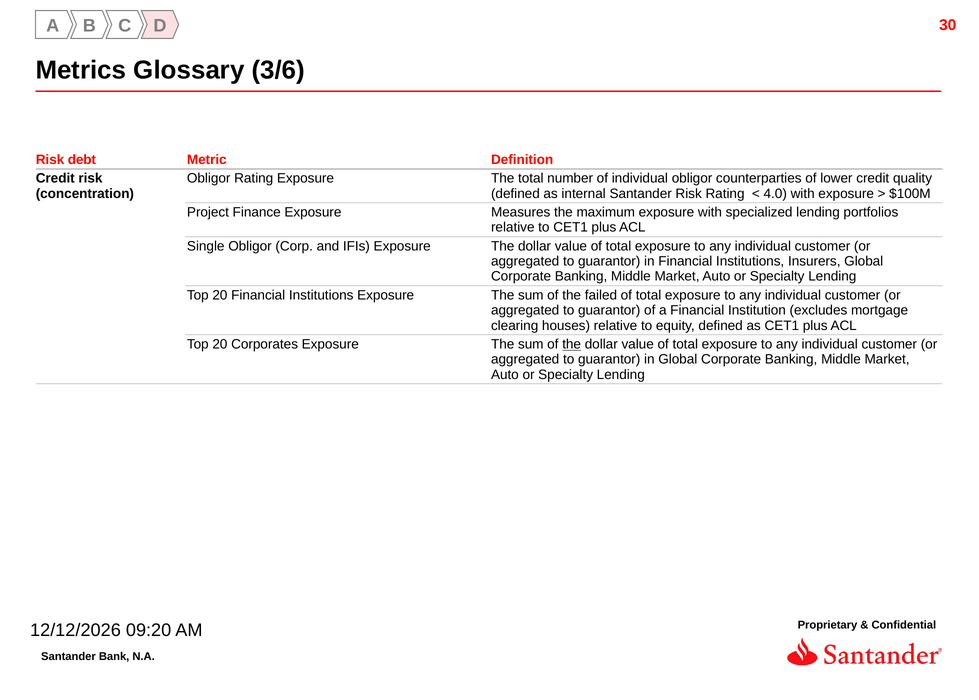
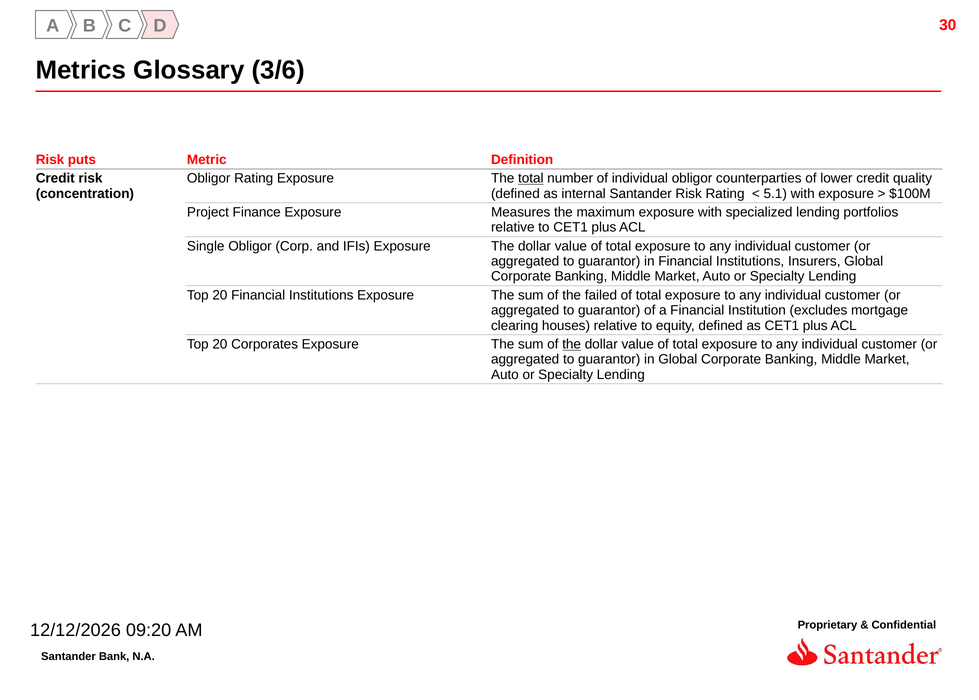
debt: debt -> puts (82, 159)
total underline: none -> present (531, 178)
4.0: 4.0 -> 5.1 (775, 193)
